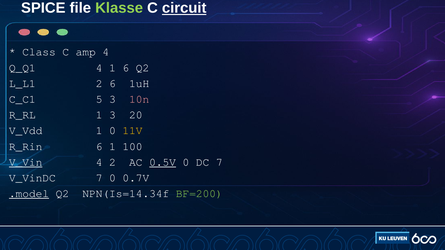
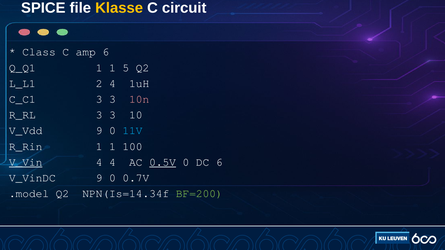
Klasse colour: light green -> yellow (119, 8)
circuit underline: present -> none (184, 8)
amp 4: 4 -> 6 (106, 52)
Q_Q1 4: 4 -> 1 (99, 68)
1 6: 6 -> 5 (126, 68)
2 6: 6 -> 4 (112, 84)
C_C1 5: 5 -> 3 (99, 99)
R_RL 1: 1 -> 3 (99, 115)
20: 20 -> 10 (136, 115)
V_Vdd 1: 1 -> 9 (99, 131)
11V colour: yellow -> light blue (132, 131)
R_Rin 6: 6 -> 1 (99, 147)
4 2: 2 -> 4 (112, 162)
DC 7: 7 -> 6 (219, 162)
V_VinDC 7: 7 -> 9 (99, 178)
.model underline: present -> none (29, 194)
